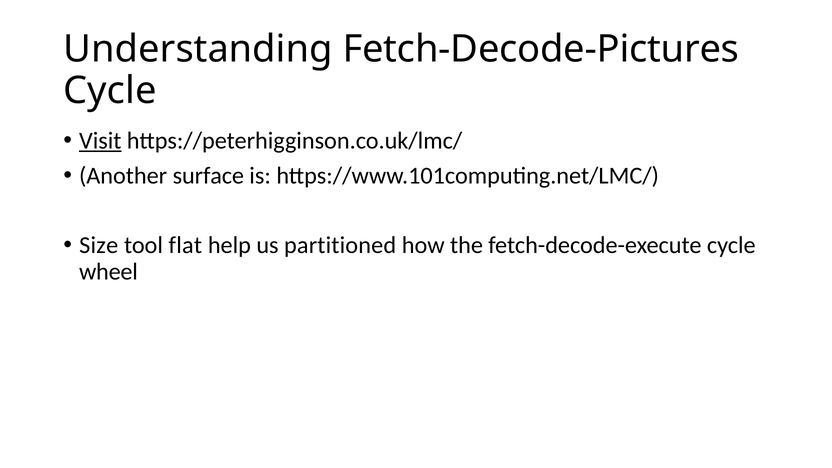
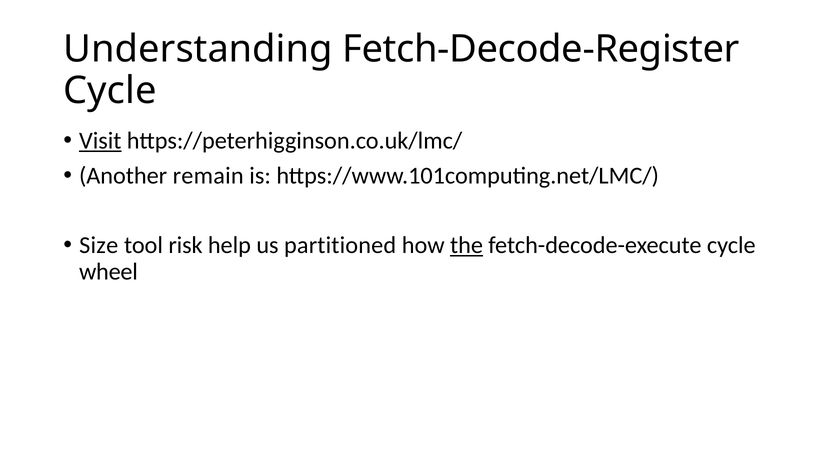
Fetch-Decode-Pictures: Fetch-Decode-Pictures -> Fetch-Decode-Register (541, 49)
surface: surface -> remain (208, 176)
flat: flat -> risk (185, 245)
the underline: none -> present (466, 245)
